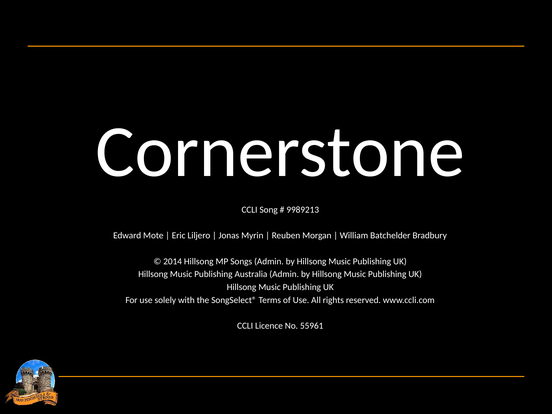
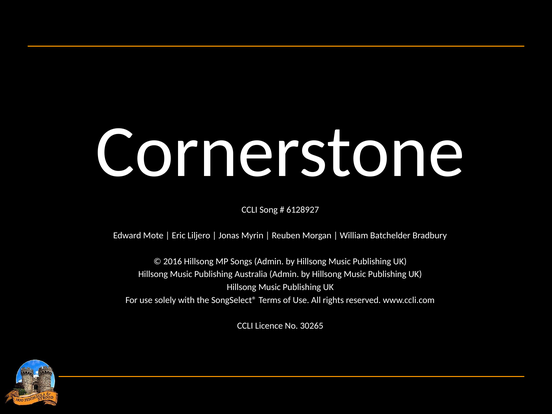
9989213: 9989213 -> 6128927 (303, 210)
2014: 2014 -> 2016 (173, 261)
55961: 55961 -> 30265 (312, 326)
